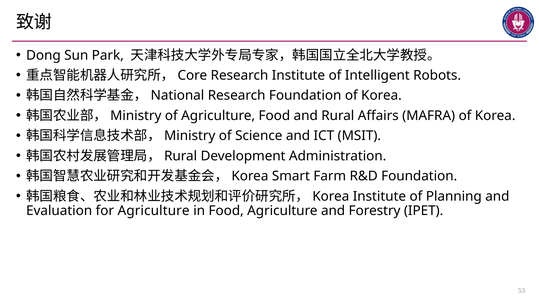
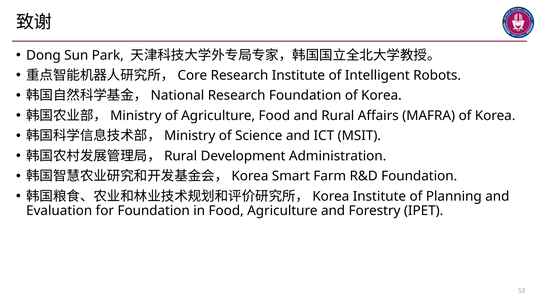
for Agriculture: Agriculture -> Foundation (154, 211)
